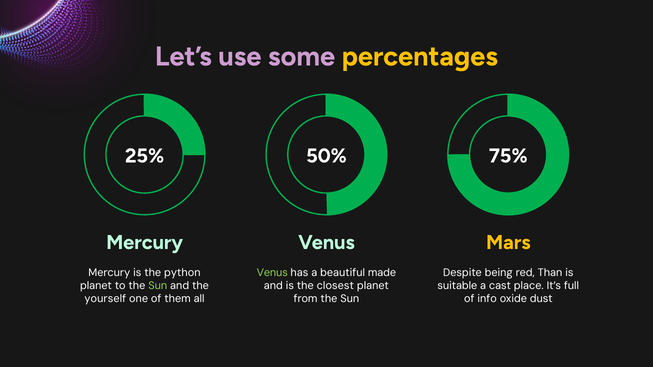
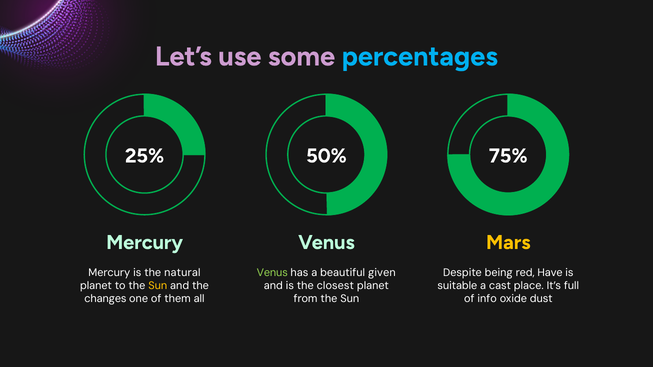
percentages colour: yellow -> light blue (420, 57)
python: python -> natural (182, 273)
made: made -> given (382, 273)
Than: Than -> Have (550, 273)
Sun colour: light green -> yellow (158, 286)
yourself: yourself -> changes (105, 299)
